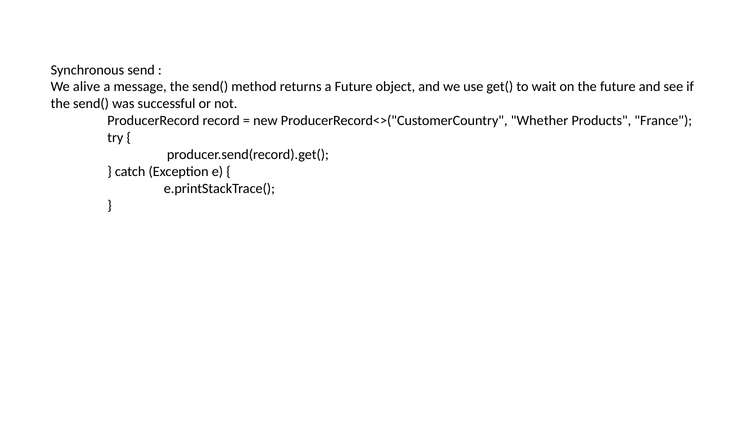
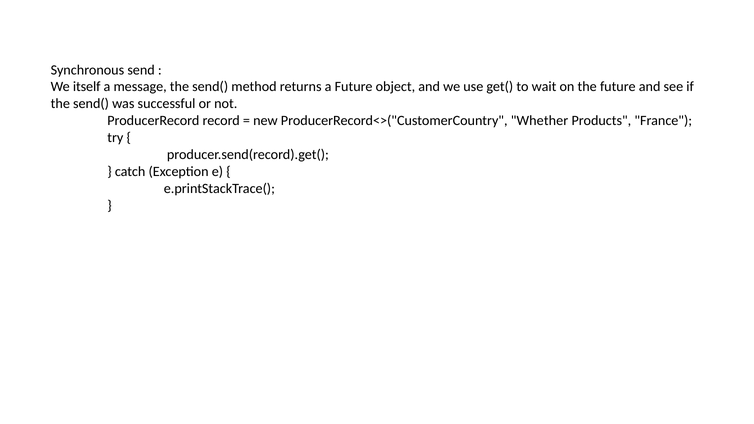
alive: alive -> itself (87, 87)
